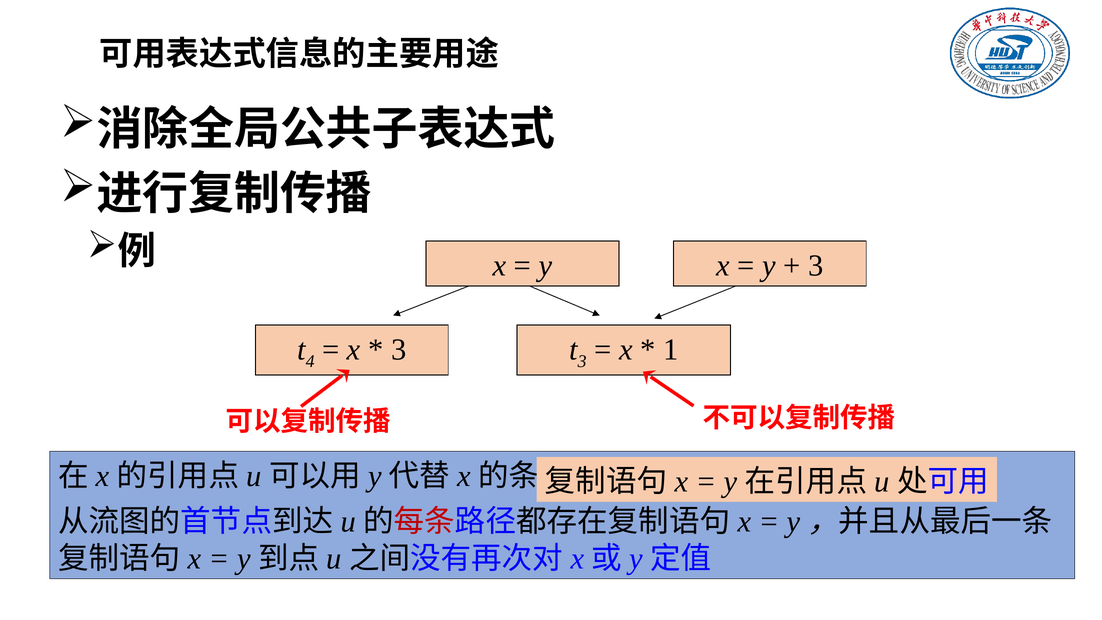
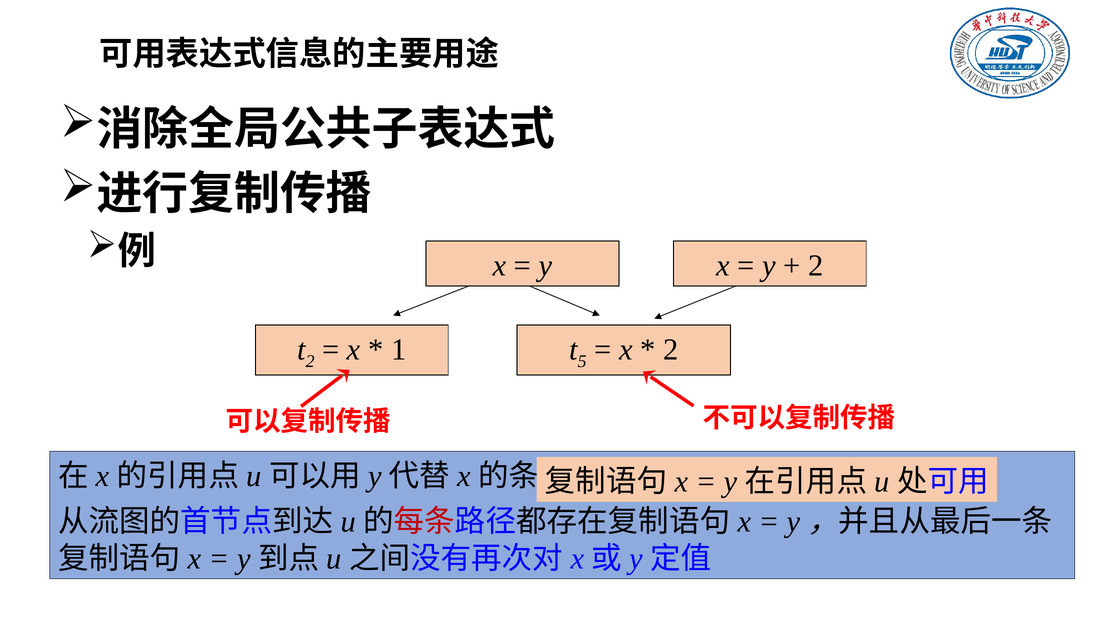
3: 3 -> 2 (816, 266)
4: 4 -> 2 (310, 361)
3: 3 -> 1 (399, 349)
3: 3 -> 5 (582, 361)
1: 1 -> 2 (671, 349)
